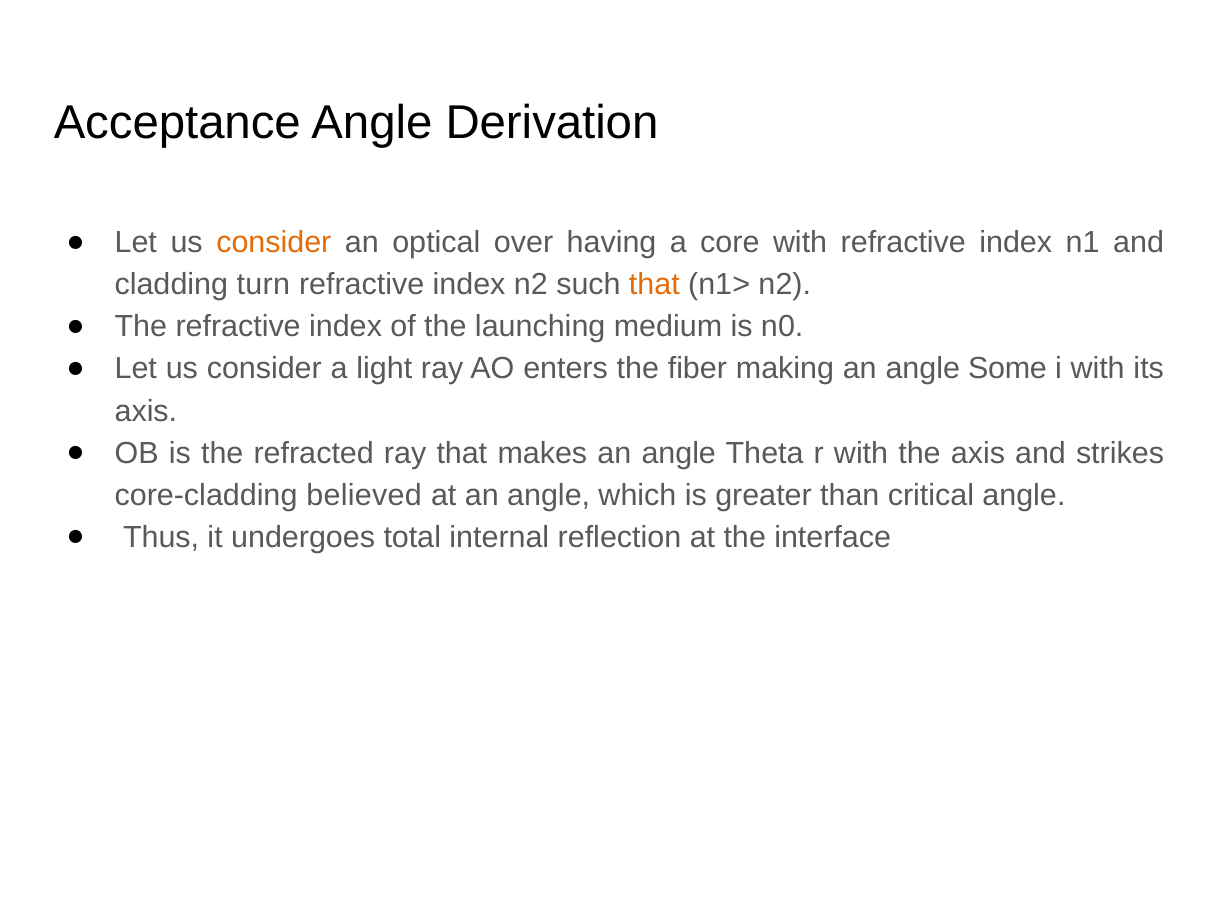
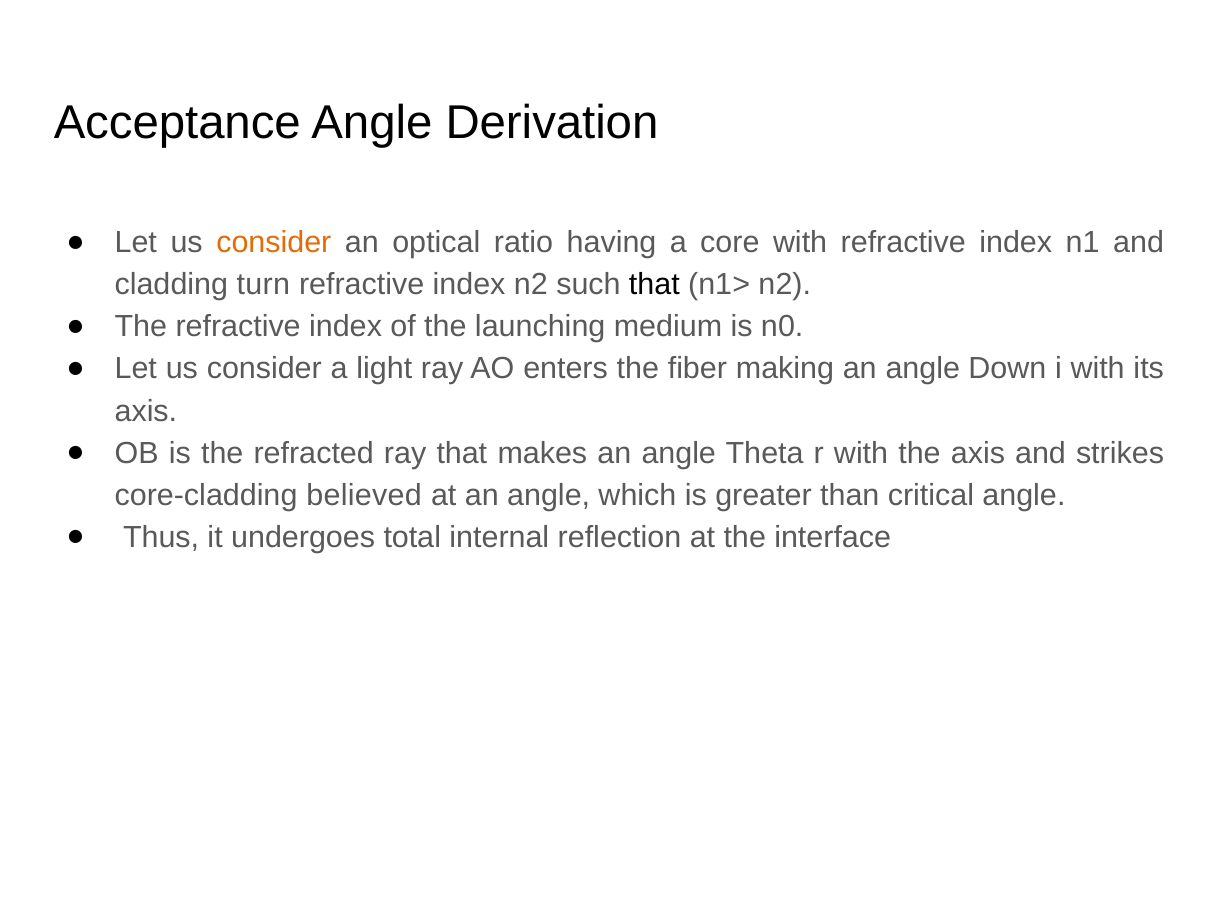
over: over -> ratio (523, 243)
that colour: orange -> black (654, 285)
Some: Some -> Down (1007, 369)
